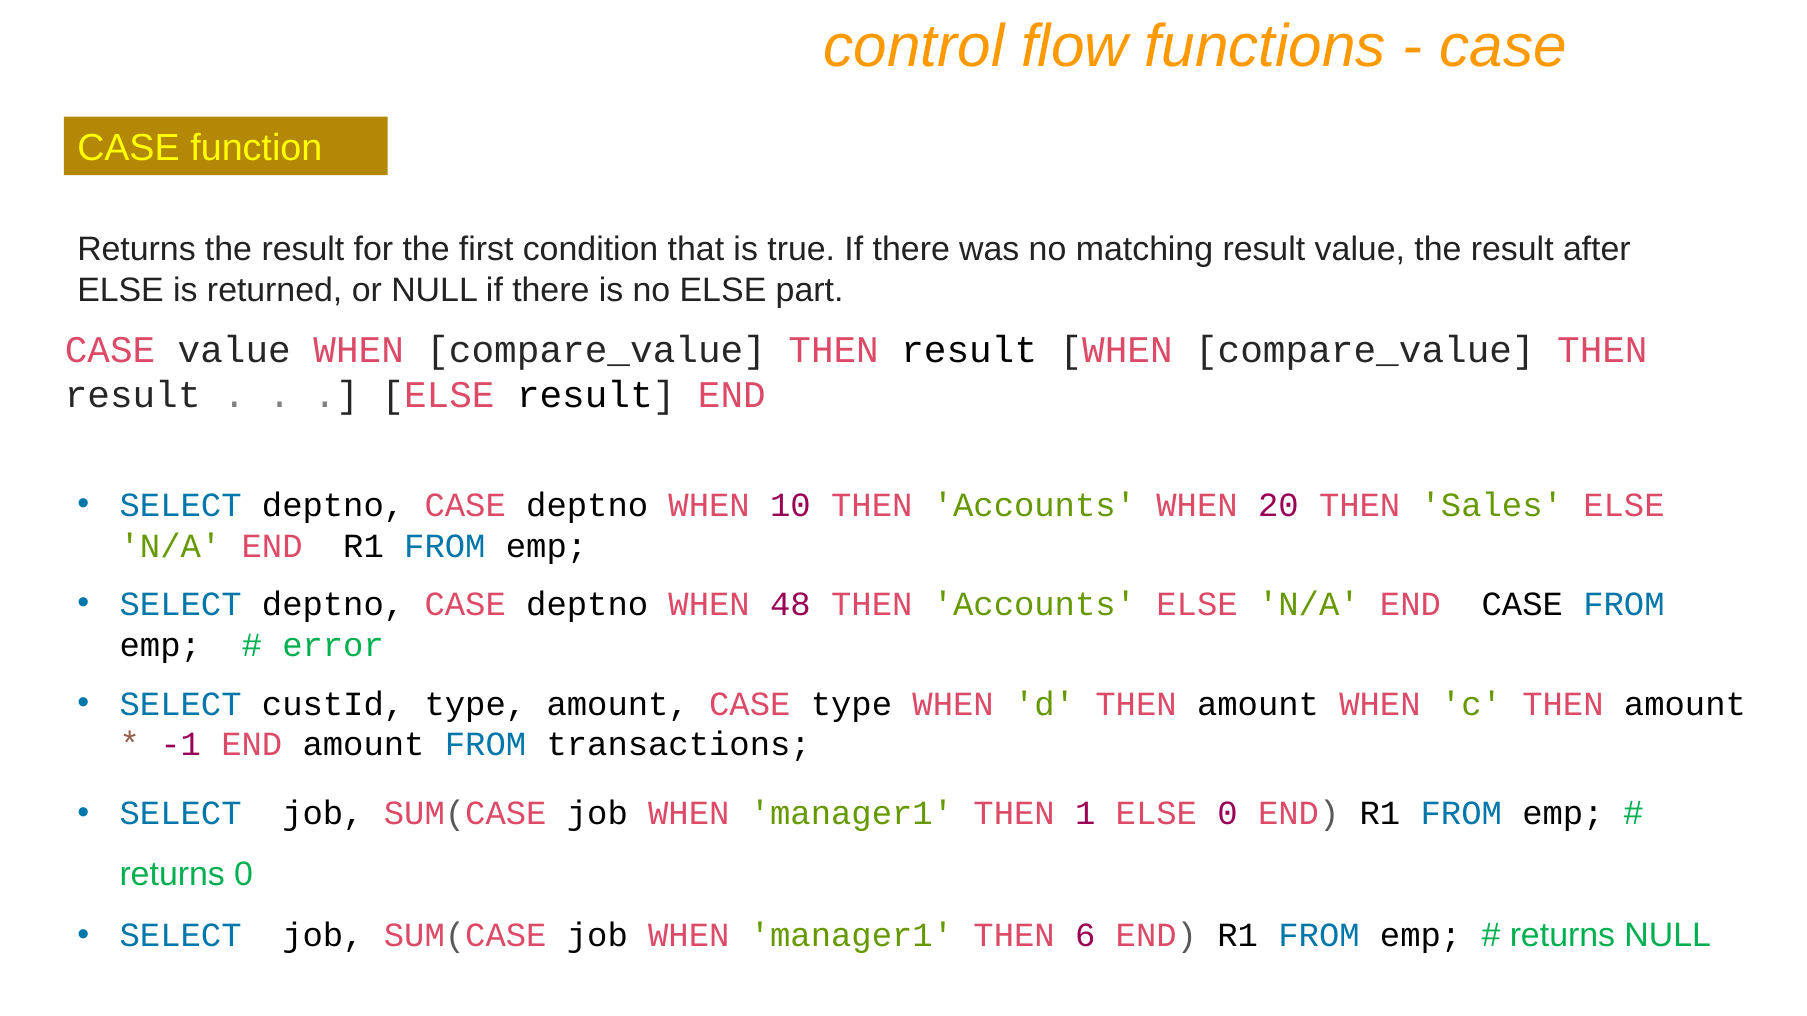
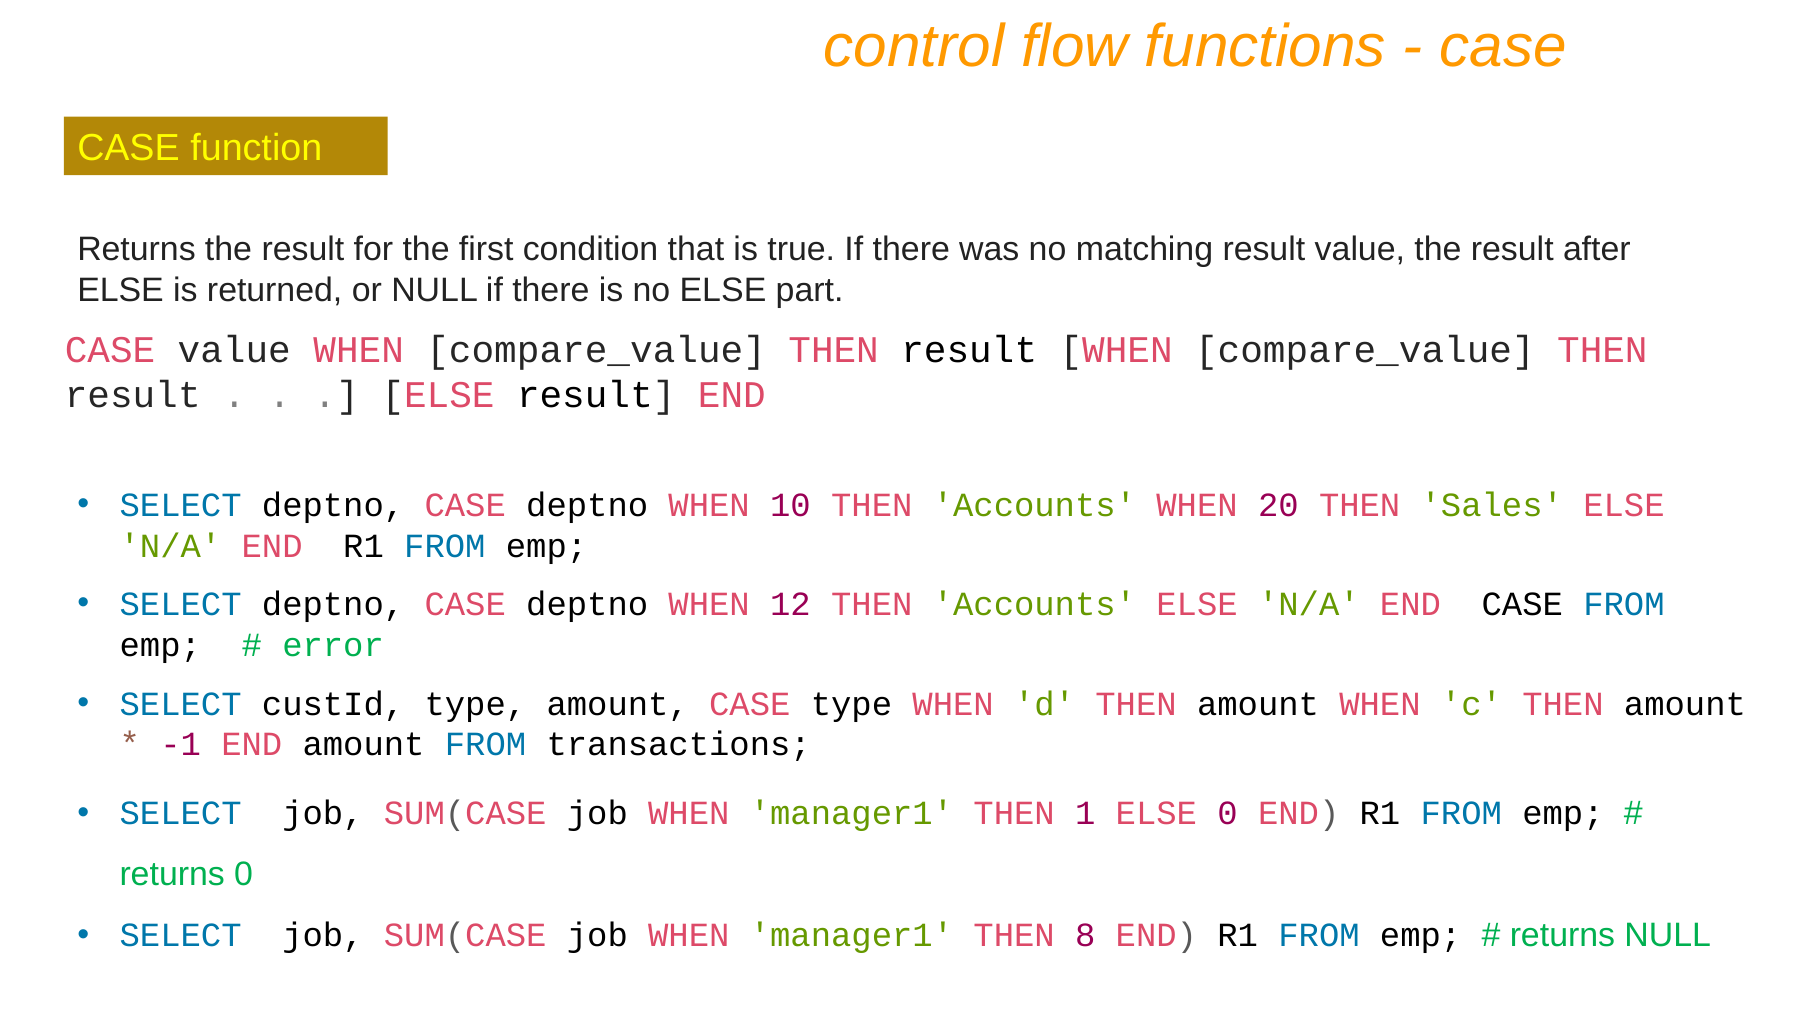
48: 48 -> 12 (790, 605)
6: 6 -> 8 (1085, 936)
